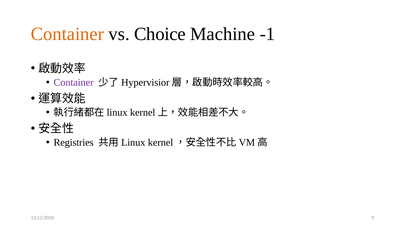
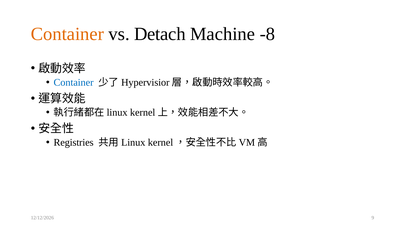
Choice: Choice -> Detach (160, 34)
-1: -1 -> -8 (267, 34)
Container colour: purple -> blue (74, 82)
